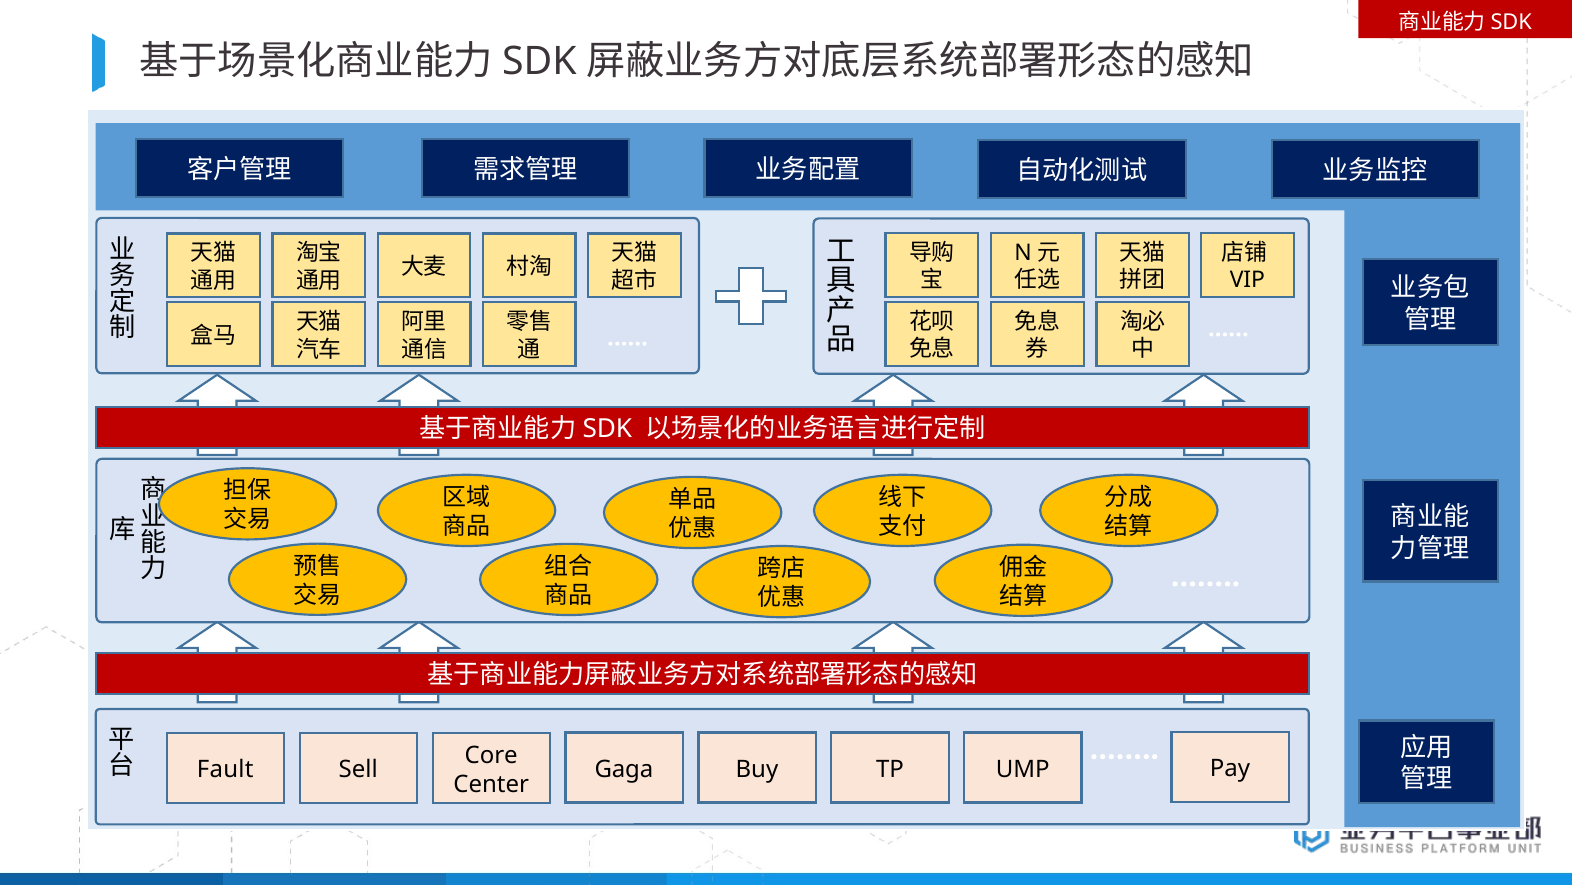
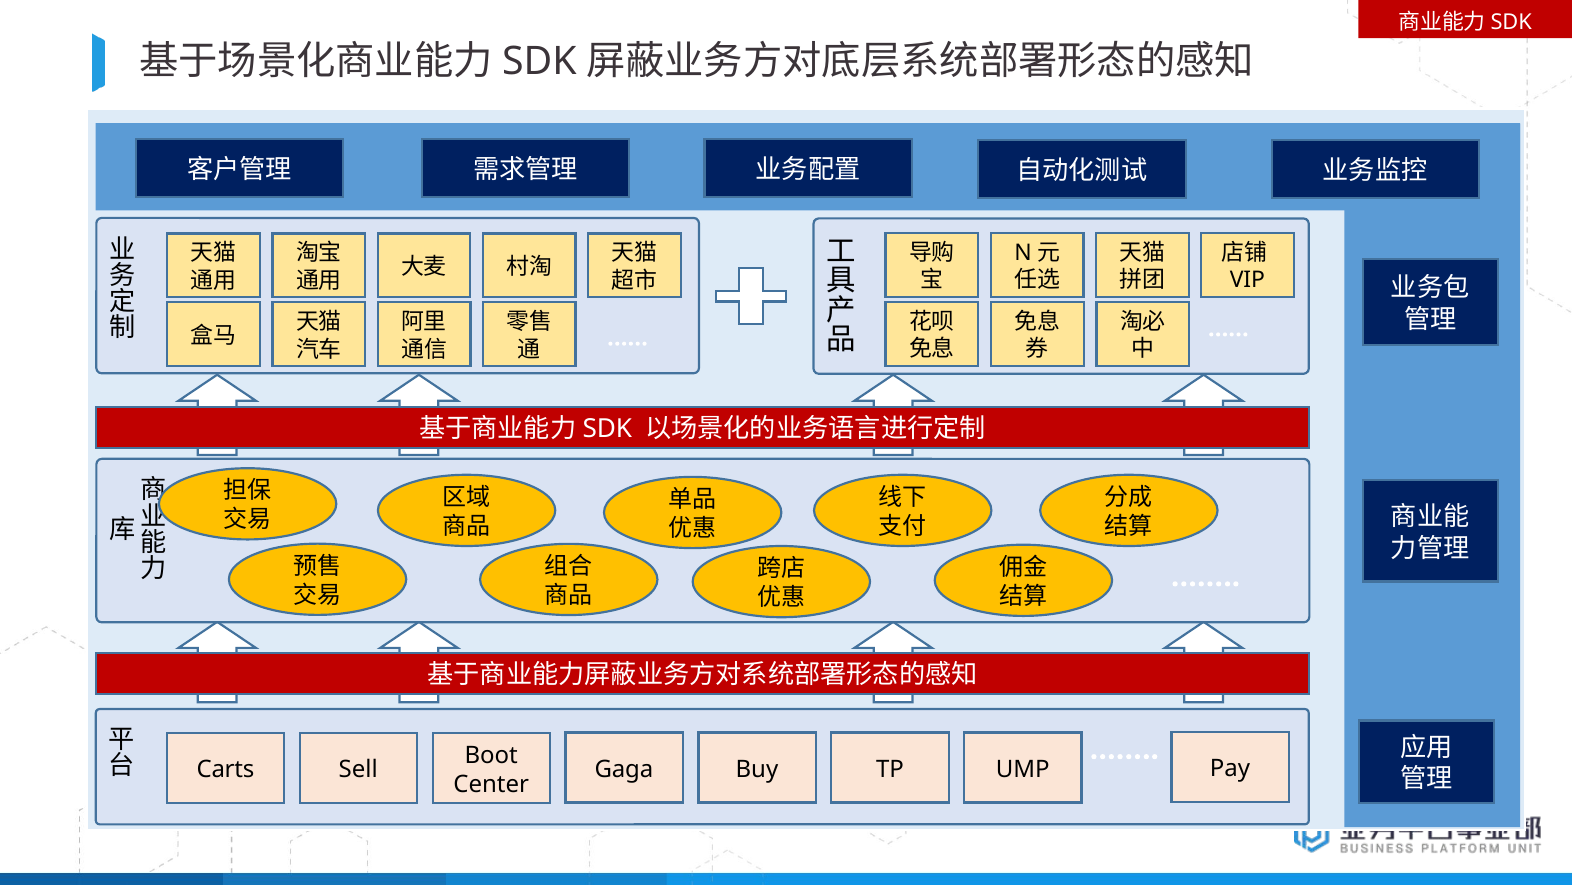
Core: Core -> Boot (491, 755)
Fault: Fault -> Carts (225, 769)
